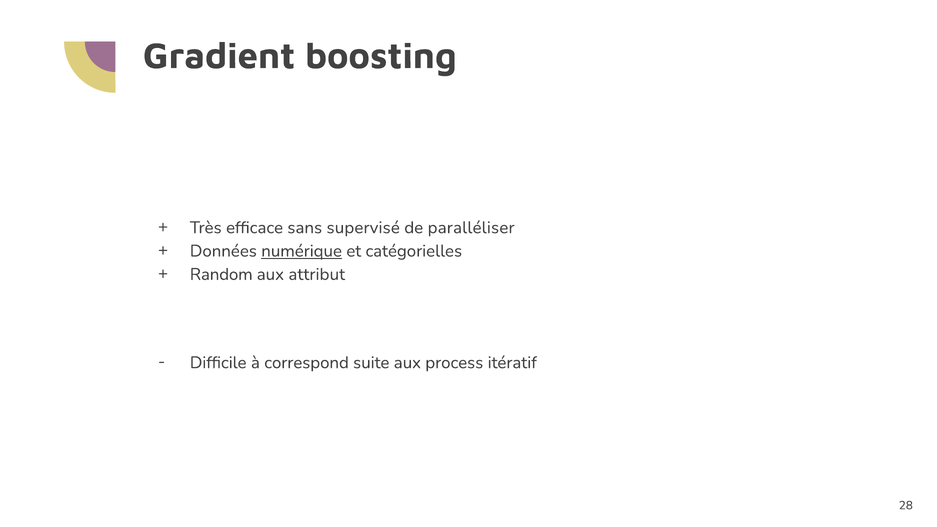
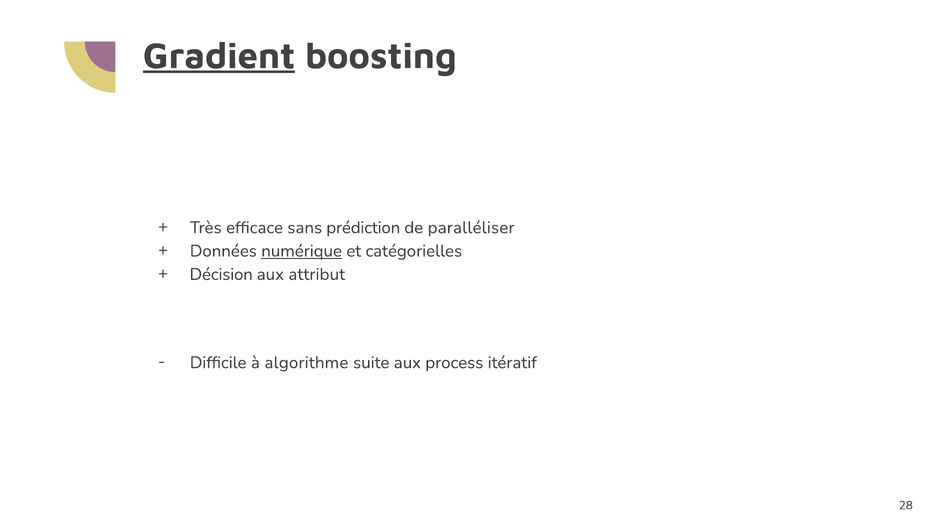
Gradient underline: none -> present (219, 56)
supervisé: supervisé -> prédiction (363, 228)
Random: Random -> Décision (221, 274)
correspond: correspond -> algorithme (306, 363)
